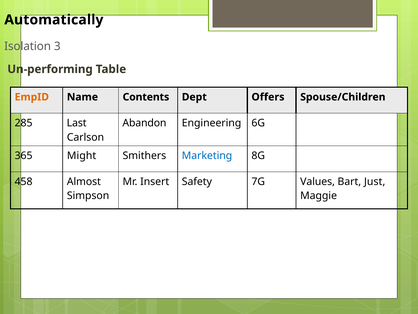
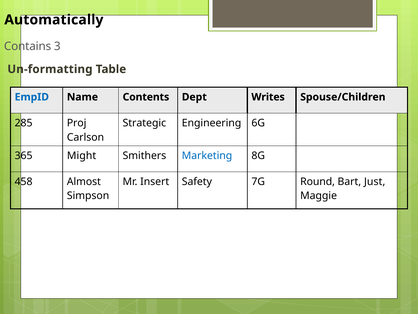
Isolation: Isolation -> Contains (28, 46)
Un-performing: Un-performing -> Un-formatting (50, 69)
EmpID colour: orange -> blue (32, 97)
Offers: Offers -> Writes (268, 97)
Last: Last -> Proj (77, 123)
Abandon: Abandon -> Strategic (144, 123)
Values: Values -> Round (318, 181)
